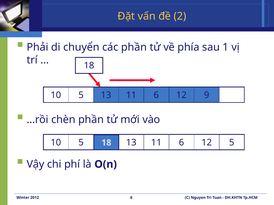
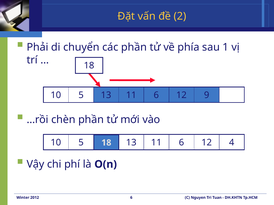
12 5: 5 -> 4 (232, 143)
